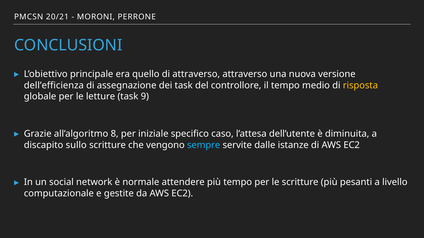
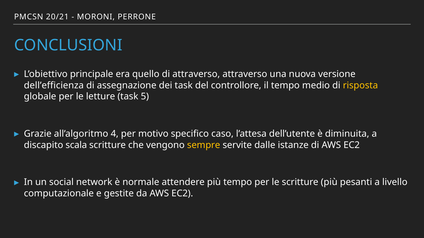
9: 9 -> 5 (145, 97)
8: 8 -> 4 (115, 134)
iniziale: iniziale -> motivo (153, 134)
sullo: sullo -> scala (76, 145)
sempre colour: light blue -> yellow (204, 145)
